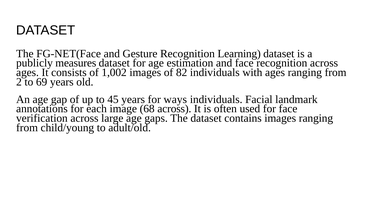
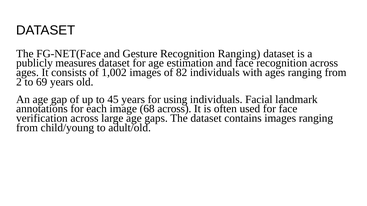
Recognition Learning: Learning -> Ranging (239, 54)
ways: ways -> using (175, 100)
